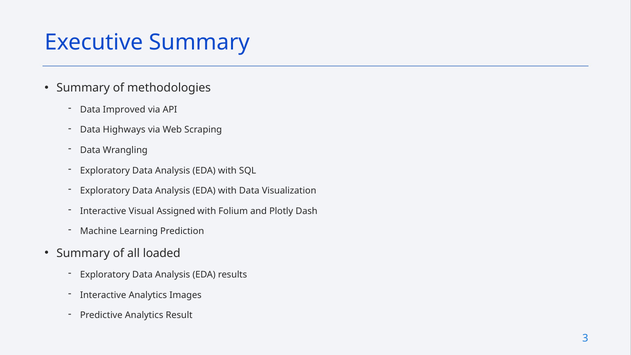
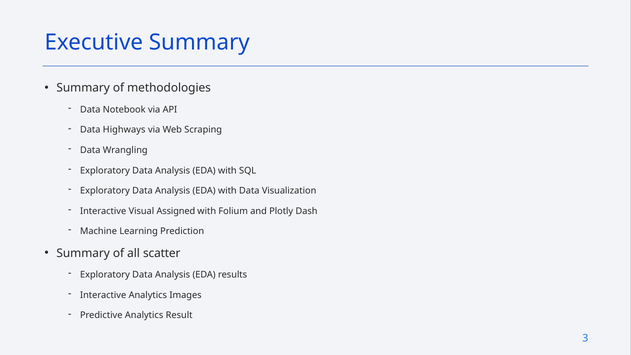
Improved: Improved -> Notebook (124, 110)
loaded: loaded -> scatter (162, 253)
